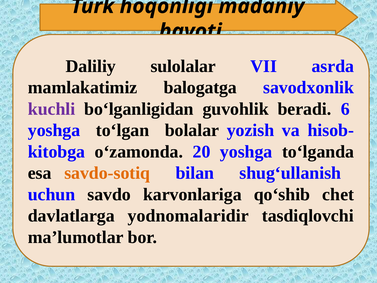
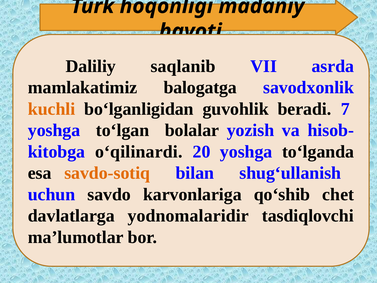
sulolalar: sulolalar -> saqlanib (183, 66)
kuchli colour: purple -> orange (52, 109)
6: 6 -> 7 (345, 109)
o‘zamonda: o‘zamonda -> o‘qilinardi (139, 152)
